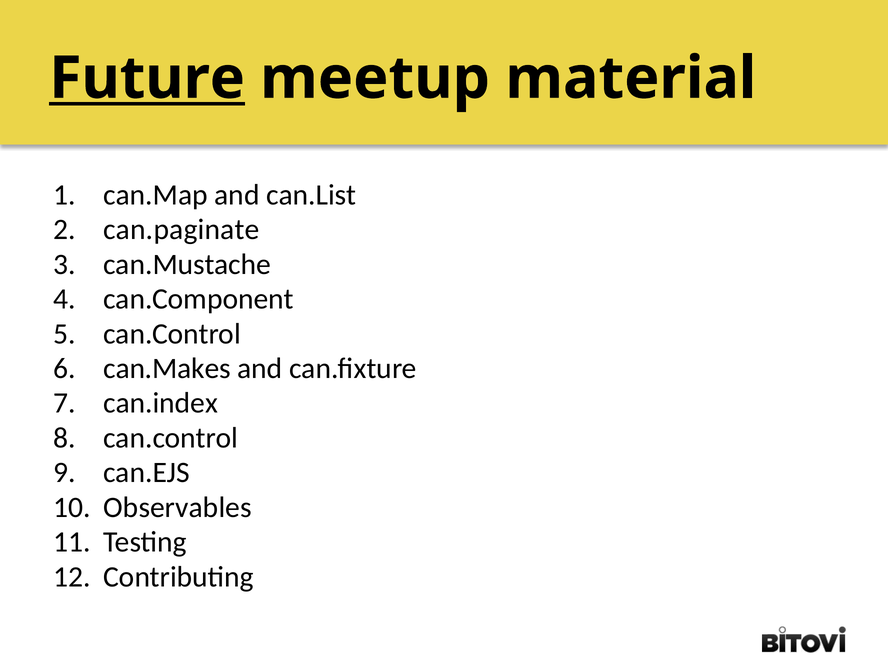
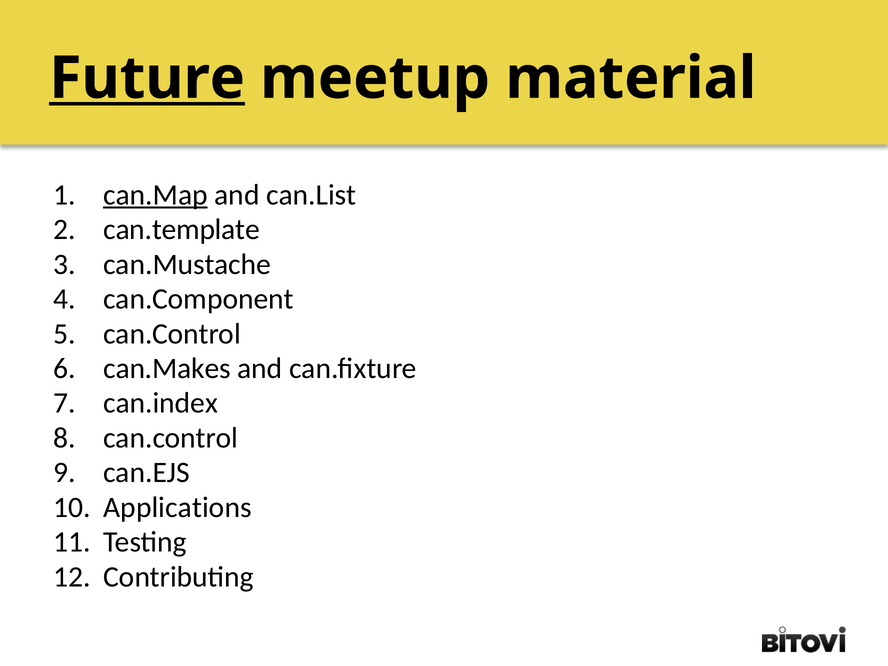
can.Map underline: none -> present (155, 195)
can.paginate: can.paginate -> can.template (182, 230)
Observables: Observables -> Applications (178, 507)
